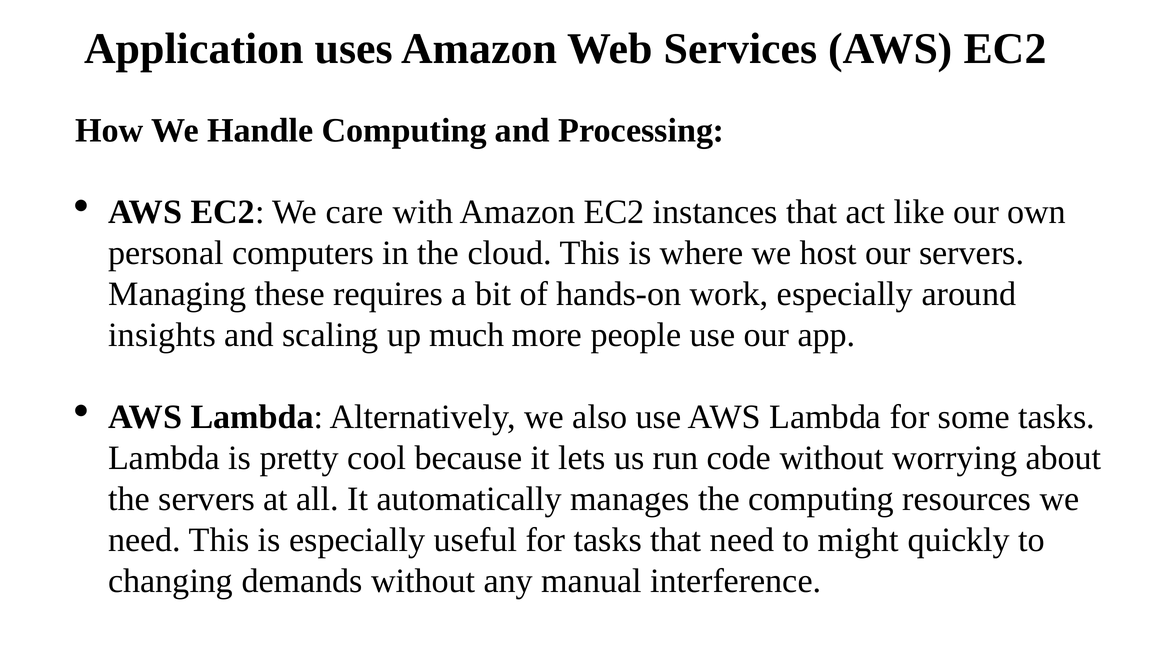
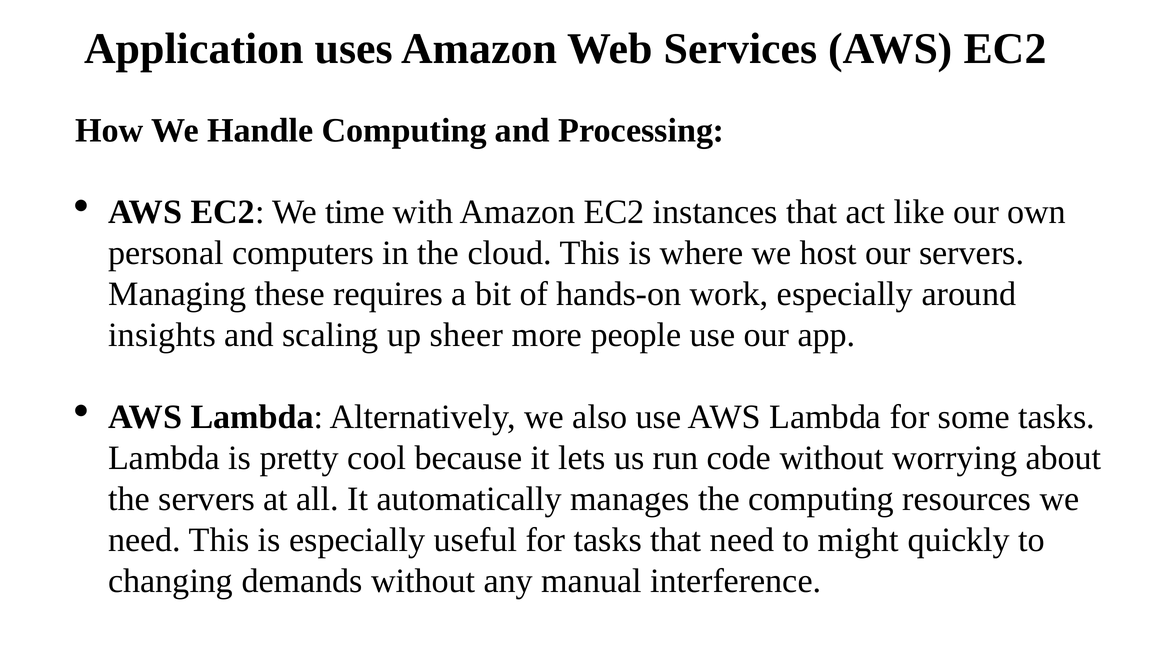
care: care -> time (355, 212)
much: much -> sheer (466, 335)
